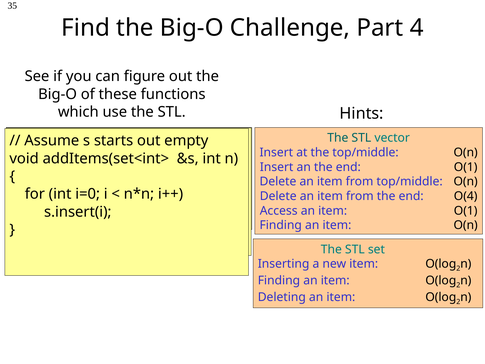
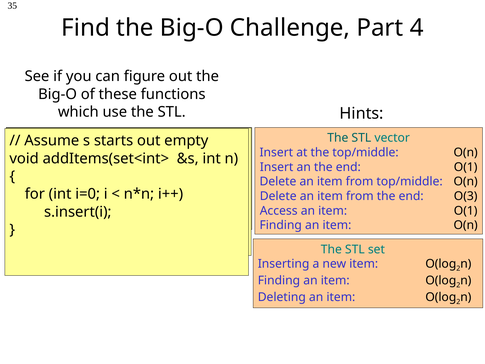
O(4: O(4 -> O(3 (466, 196)
